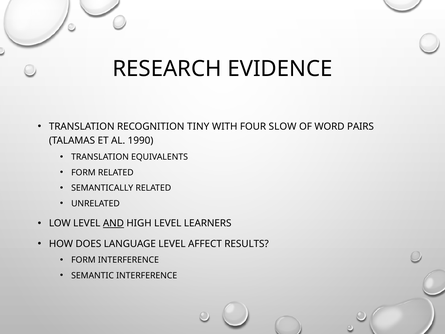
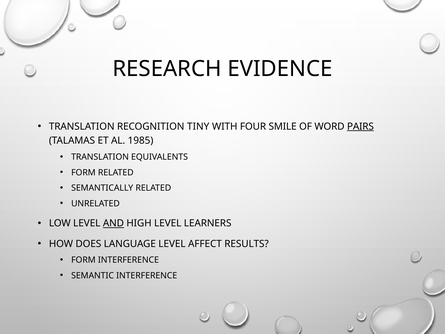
SLOW: SLOW -> SMILE (283, 126)
PAIRS underline: none -> present (360, 126)
1990: 1990 -> 1985 (141, 141)
